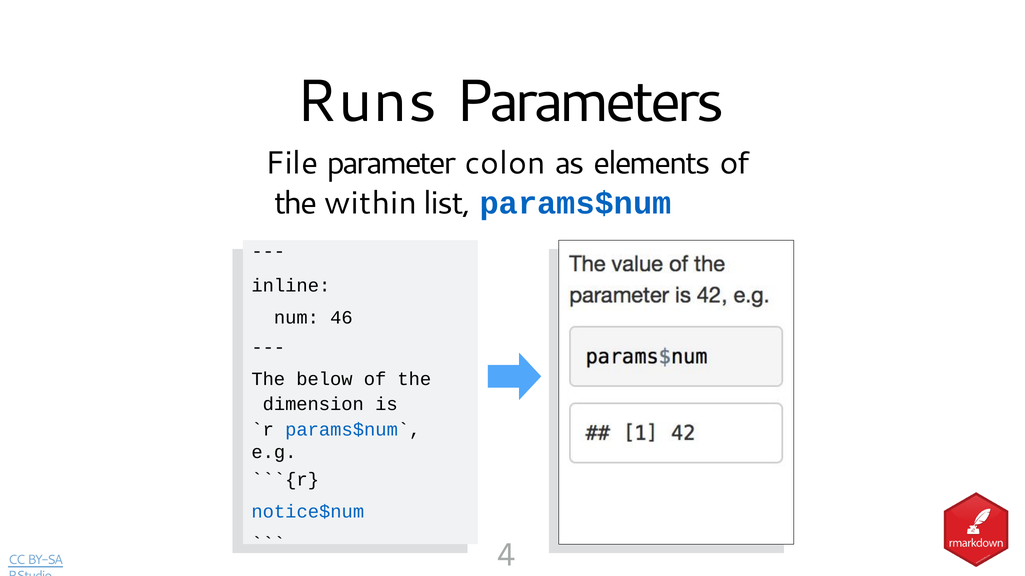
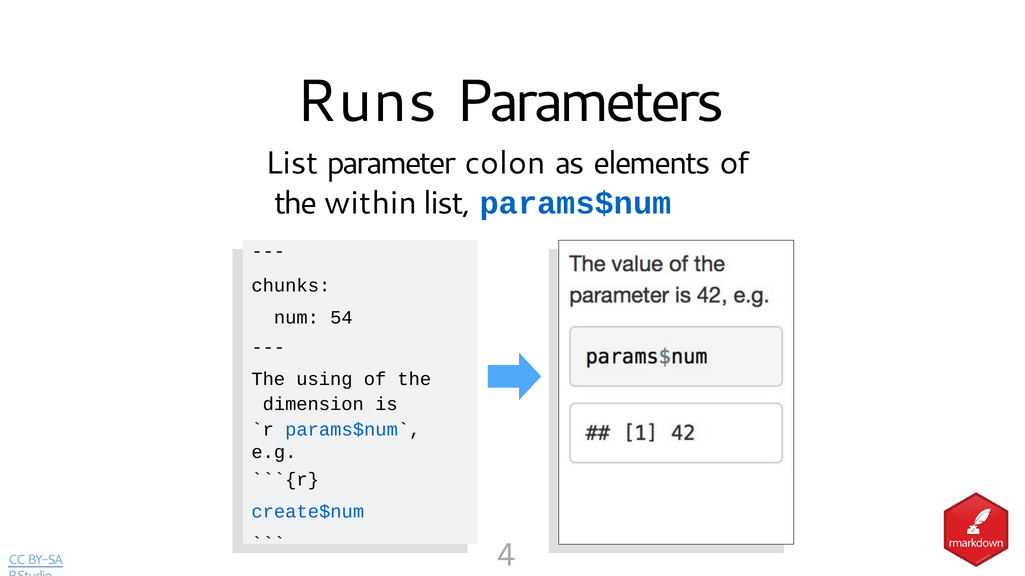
File: File -> List (292, 163)
inline: inline -> chunks (291, 286)
46: 46 -> 54 (341, 318)
below: below -> using (324, 380)
notice$num: notice$num -> create$num (308, 512)
